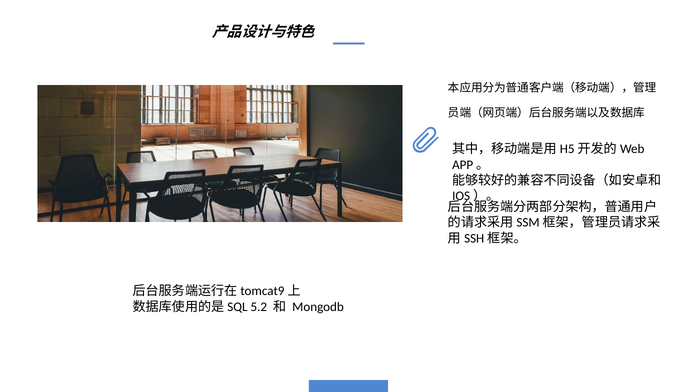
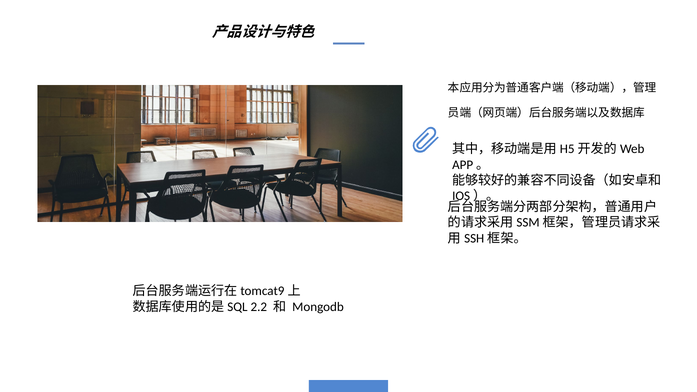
5.2: 5.2 -> 2.2 (259, 307)
